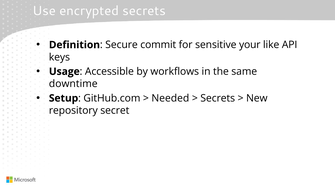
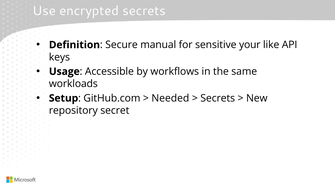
commit: commit -> manual (158, 45)
downtime: downtime -> workloads (73, 84)
